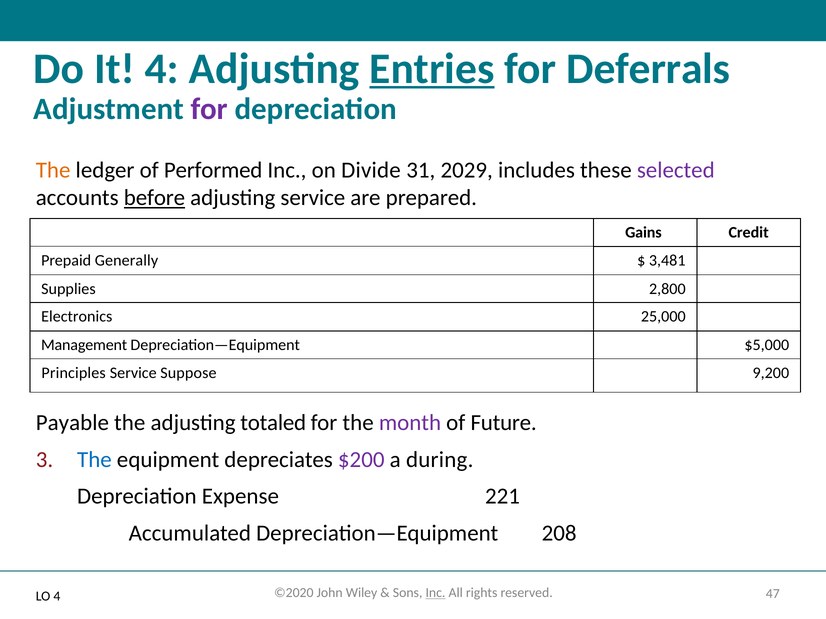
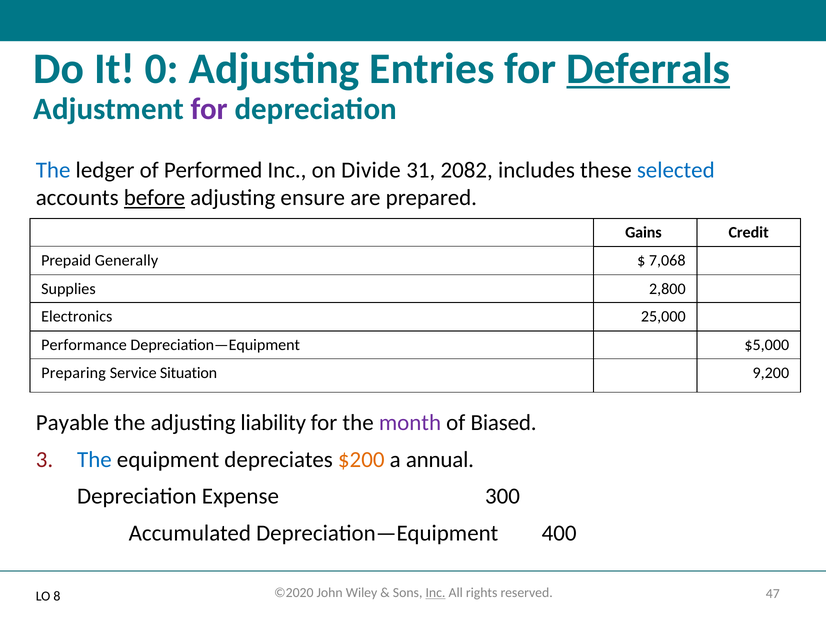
It 4: 4 -> 0 (162, 69)
Entries underline: present -> none (432, 69)
Deferrals underline: none -> present (648, 69)
The colour: orange -> blue (53, 171)
2029: 2029 -> 2082 (467, 171)
selected colour: purple -> blue (676, 171)
adjusting service: service -> ensure (313, 198)
3,481: 3,481 -> 7,068 (667, 261)
Management: Management -> Performance (84, 345)
Principles: Principles -> Preparing (74, 373)
Suppose: Suppose -> Situation (189, 373)
totaled: totaled -> liability (273, 423)
Future: Future -> Biased (504, 423)
$200 colour: purple -> orange (361, 460)
during: during -> annual (440, 460)
221: 221 -> 300 (503, 497)
208: 208 -> 400 (559, 533)
LO 4: 4 -> 8 (57, 597)
